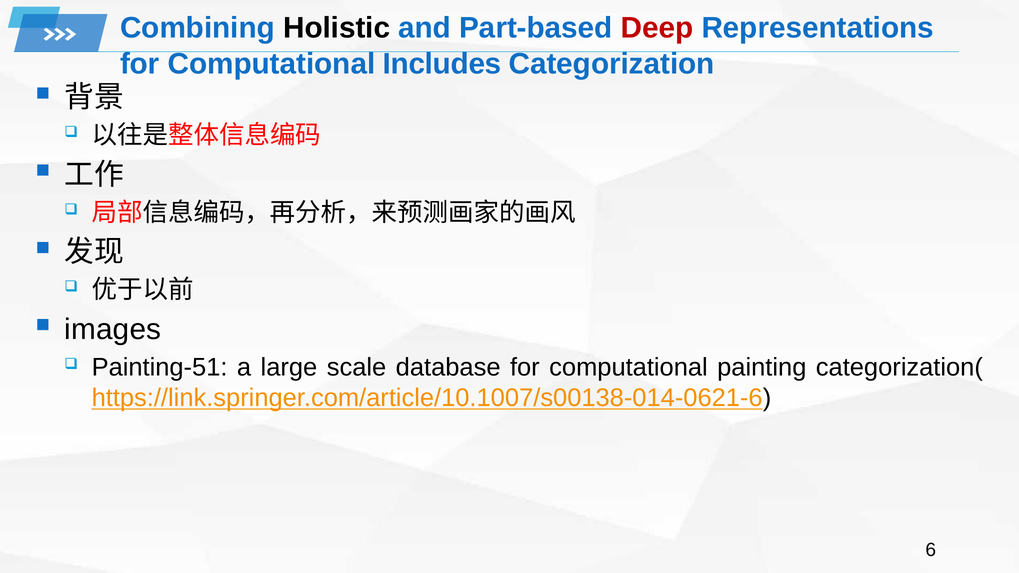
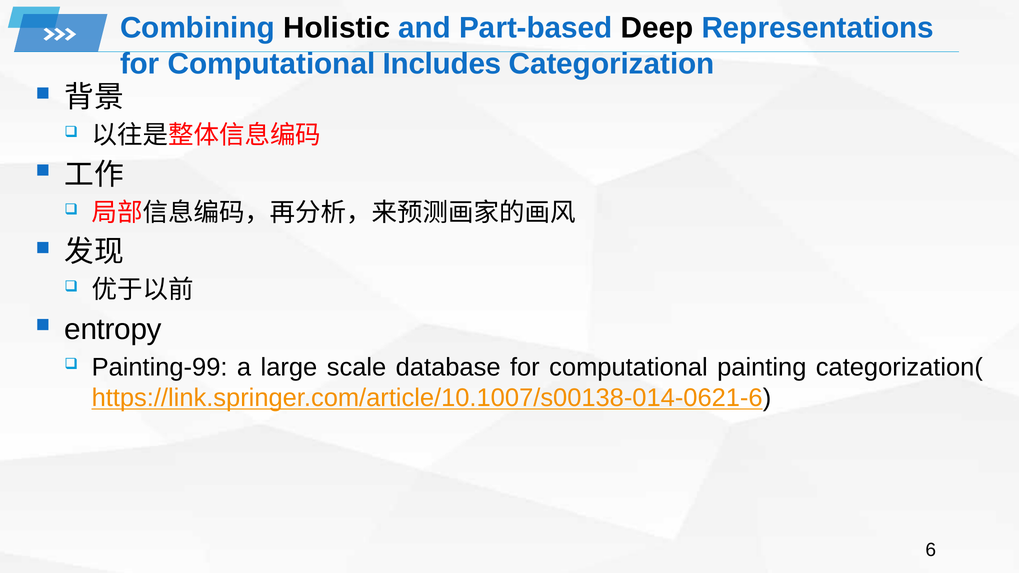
Deep colour: red -> black (657, 28)
images: images -> entropy (113, 329)
Painting-51: Painting-51 -> Painting-99 (160, 367)
